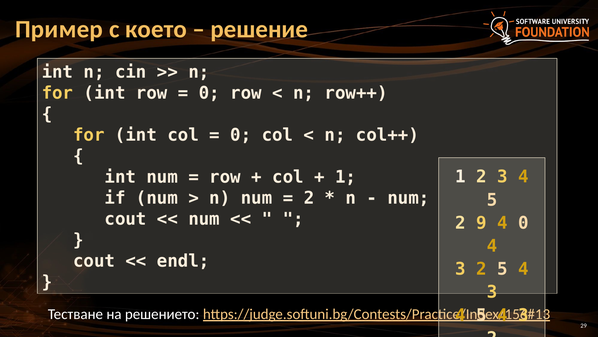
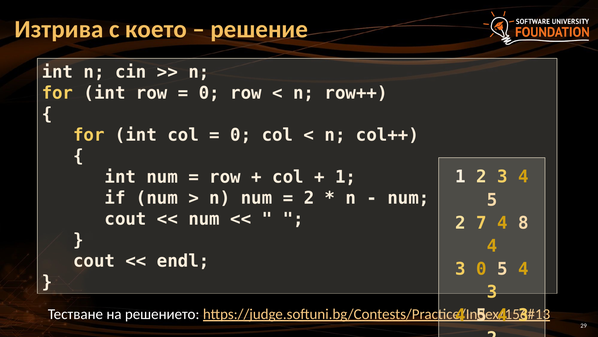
Пример: Пример -> Изтрива (59, 29)
9: 9 -> 7 (481, 223)
4 0: 0 -> 8 (523, 223)
2: 2 -> 0 (481, 269)
